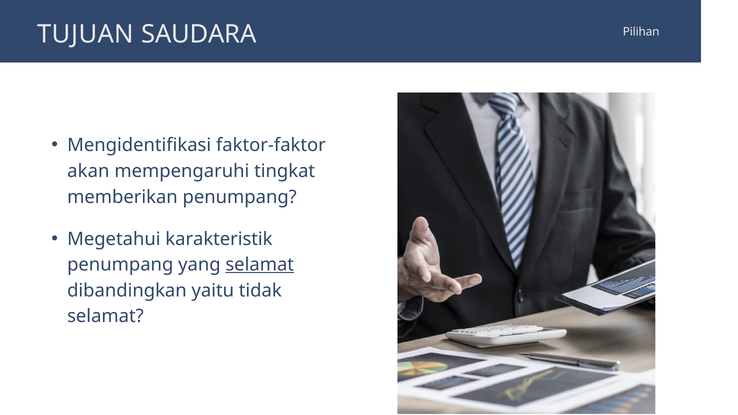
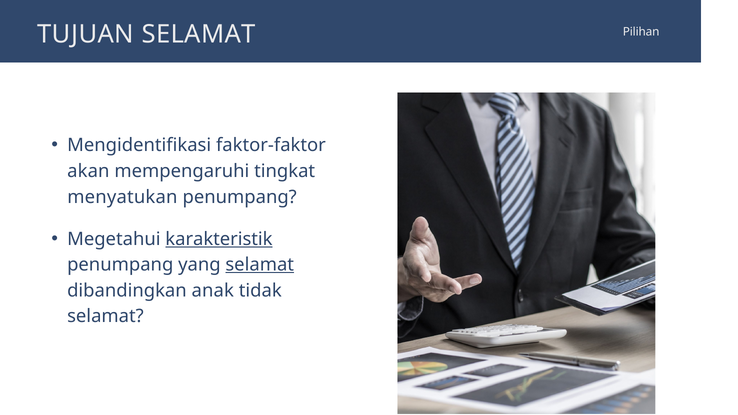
TUJUAN SAUDARA: SAUDARA -> SELAMAT (199, 34)
memberikan: memberikan -> menyatukan (122, 197)
karakteristik underline: none -> present (219, 239)
yaitu: yaitu -> anak (213, 291)
